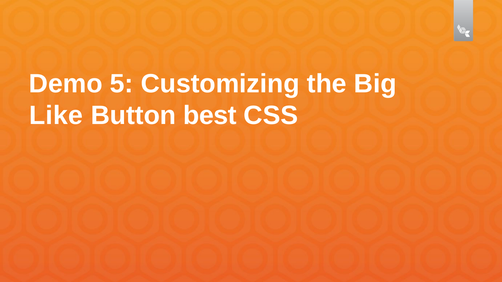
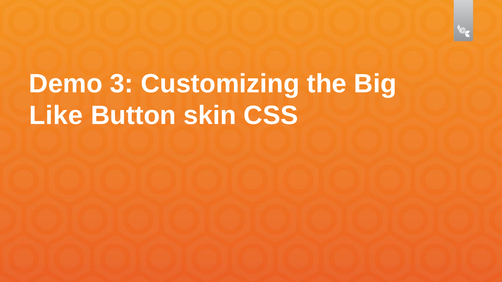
5: 5 -> 3 (122, 84)
best: best -> skin (210, 116)
